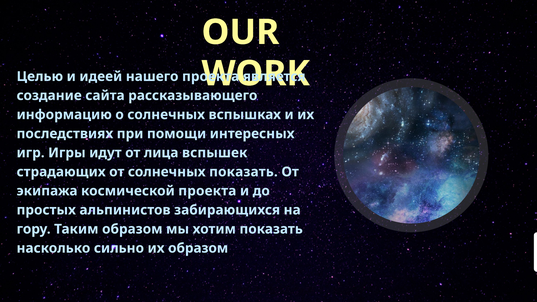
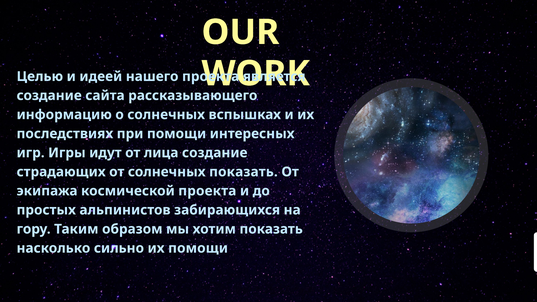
лица вспышек: вспышек -> создание (215, 153)
их образом: образом -> помощи (198, 248)
